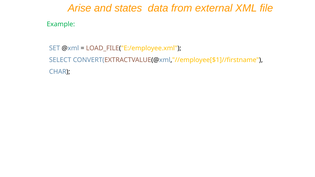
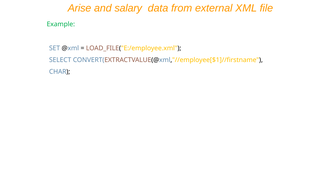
states: states -> salary (128, 8)
